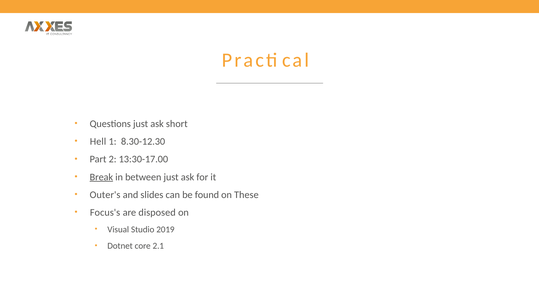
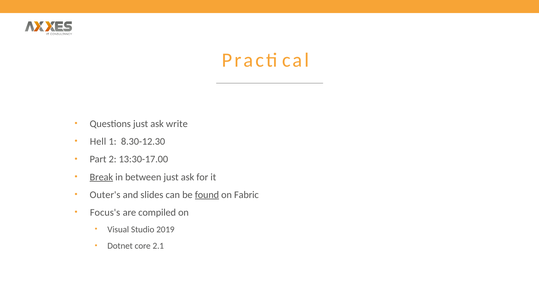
short: short -> write (177, 124)
found underline: none -> present (207, 195)
These: These -> Fabric (246, 195)
disposed: disposed -> compiled (157, 213)
